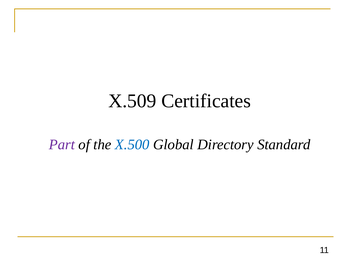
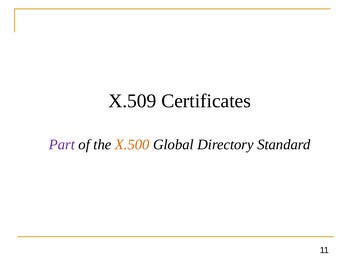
X.500 colour: blue -> orange (132, 145)
